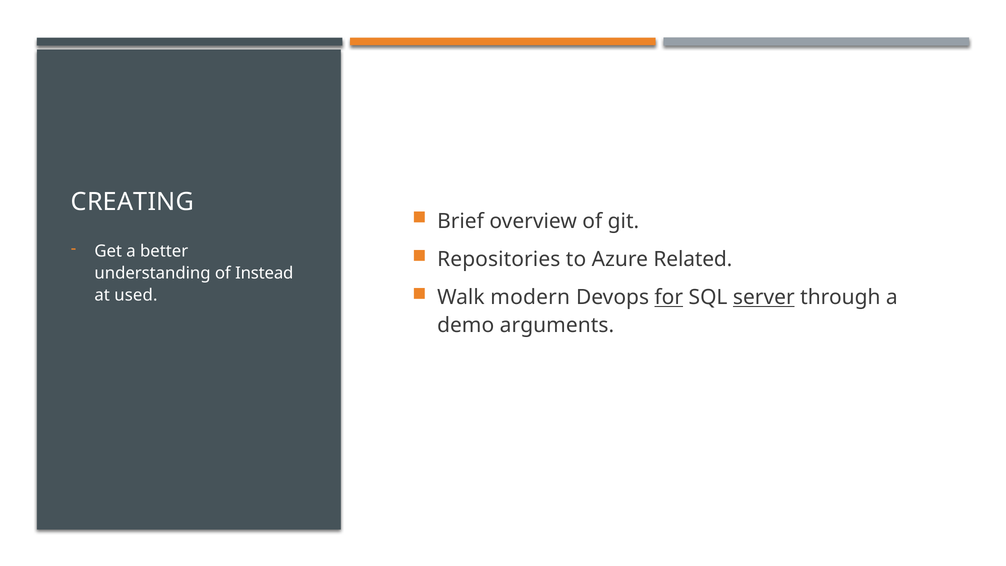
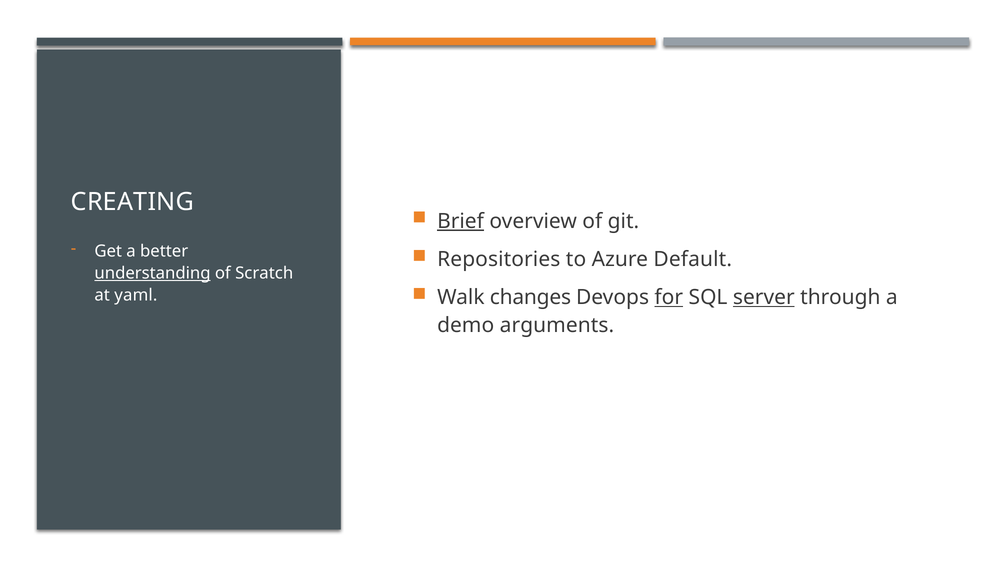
Brief underline: none -> present (461, 221)
Related: Related -> Default (693, 259)
understanding underline: none -> present (153, 273)
Instead: Instead -> Scratch (264, 273)
modern: modern -> changes (530, 297)
used: used -> yaml (136, 295)
